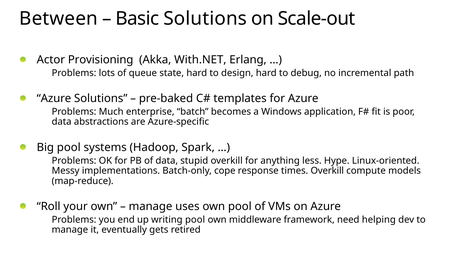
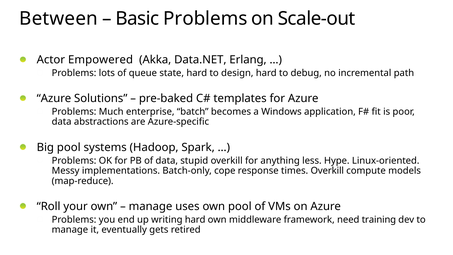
Basic Solutions: Solutions -> Problems (205, 19)
Provisioning: Provisioning -> Empowered (101, 60)
With.NET: With.NET -> Data.NET (200, 60)
writing pool: pool -> hard (195, 219)
helping: helping -> training (379, 219)
